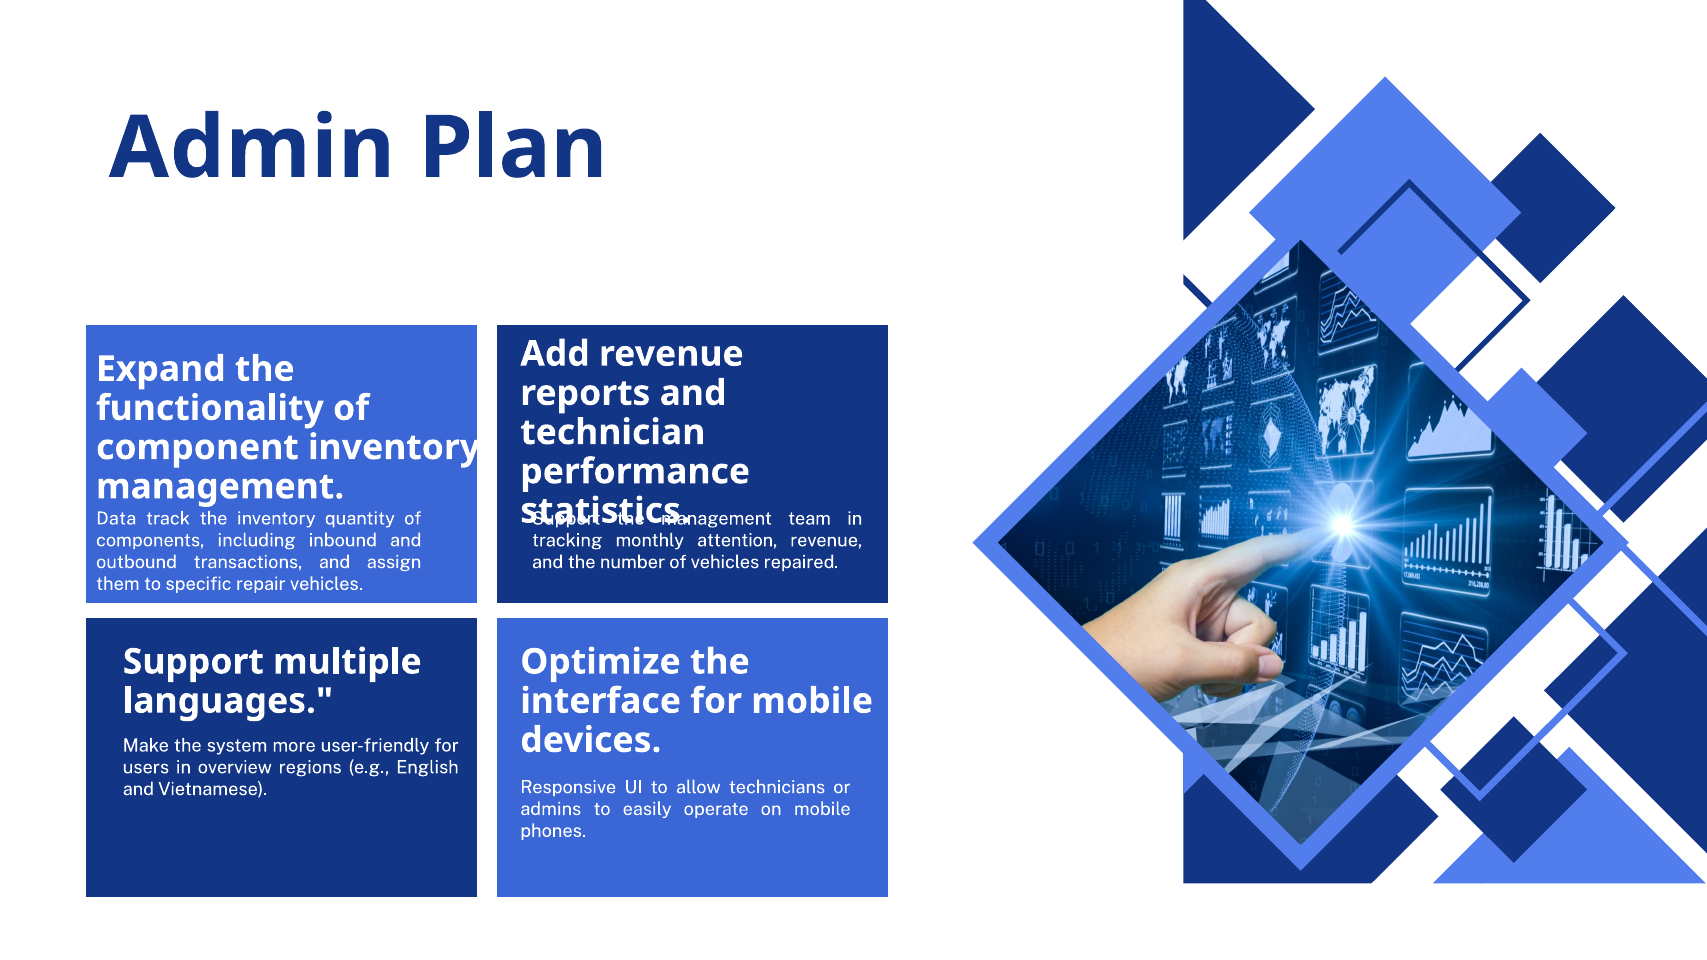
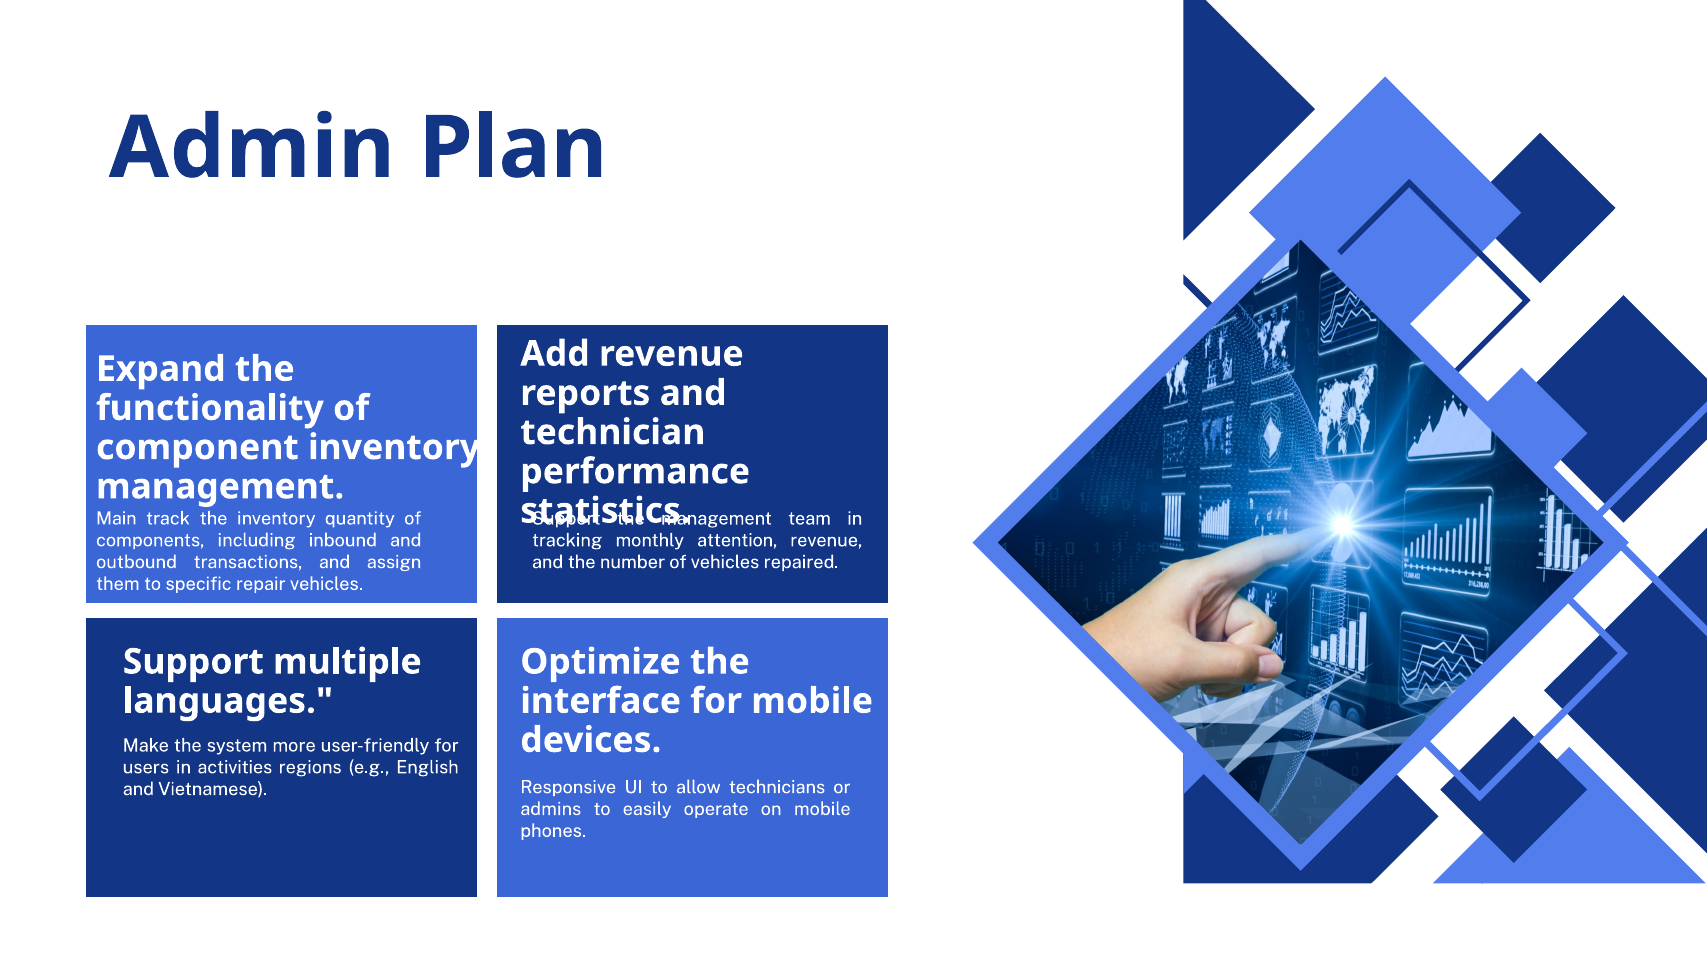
Data: Data -> Main (116, 519)
overview: overview -> activities (235, 767)
